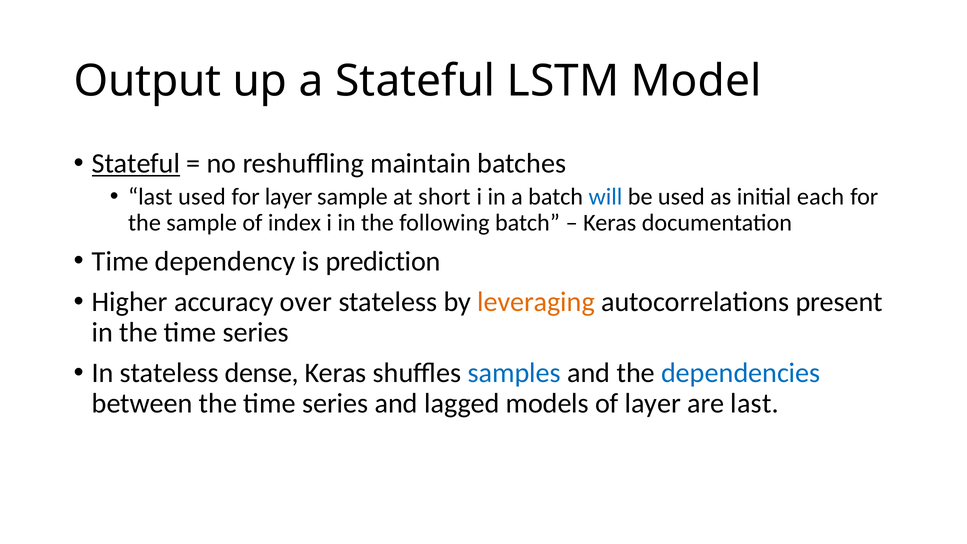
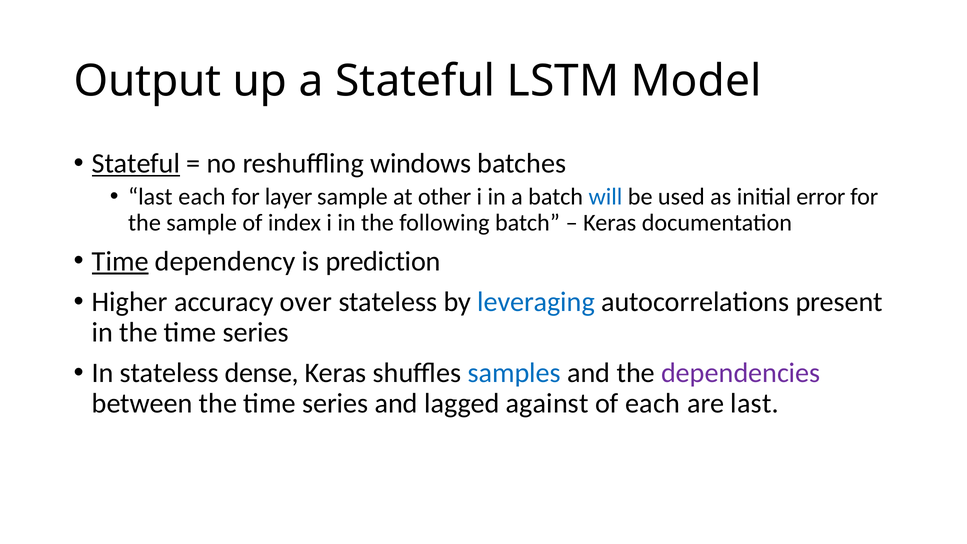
maintain: maintain -> windows (421, 163)
last used: used -> each (202, 197)
short: short -> other (445, 197)
each: each -> error (821, 197)
Time underline: none -> present (120, 261)
leveraging colour: orange -> blue (536, 302)
dependencies colour: blue -> purple (741, 373)
models: models -> against (547, 403)
of layer: layer -> each (653, 403)
